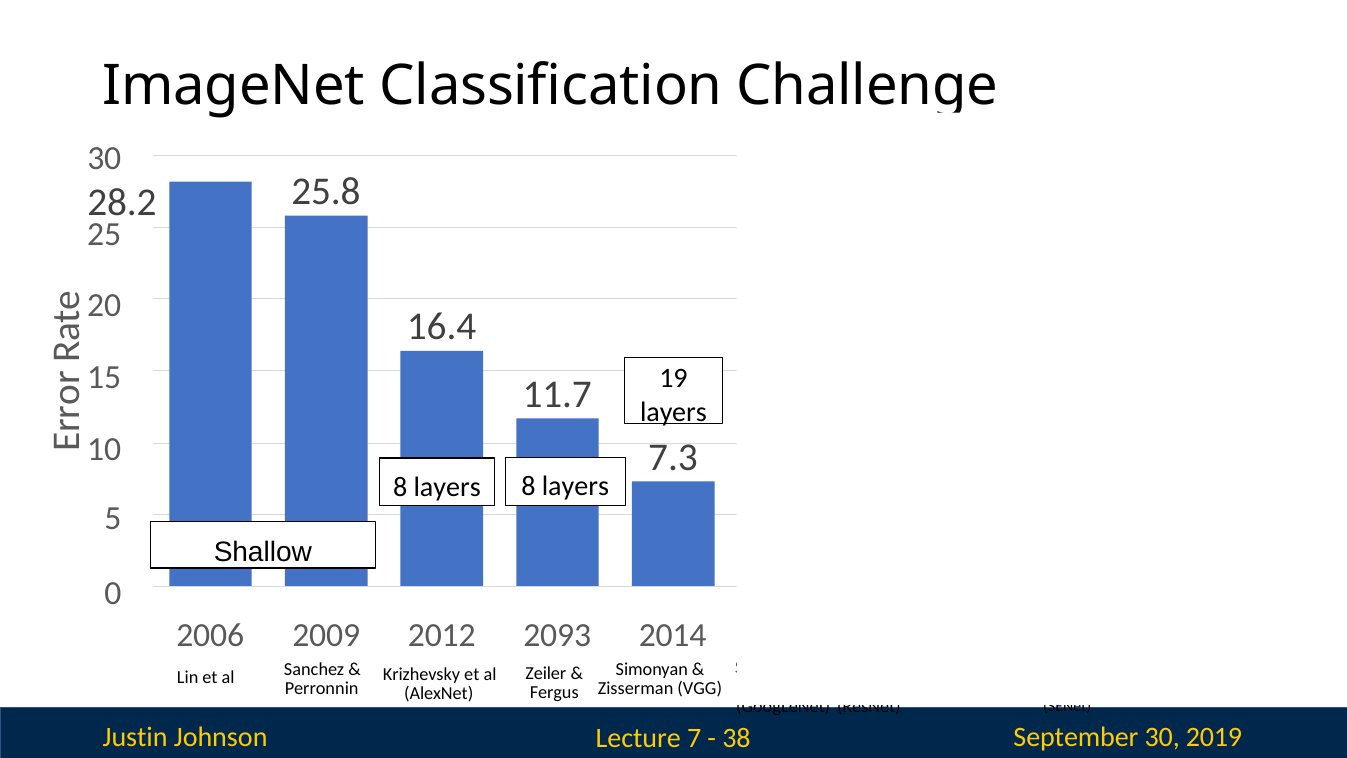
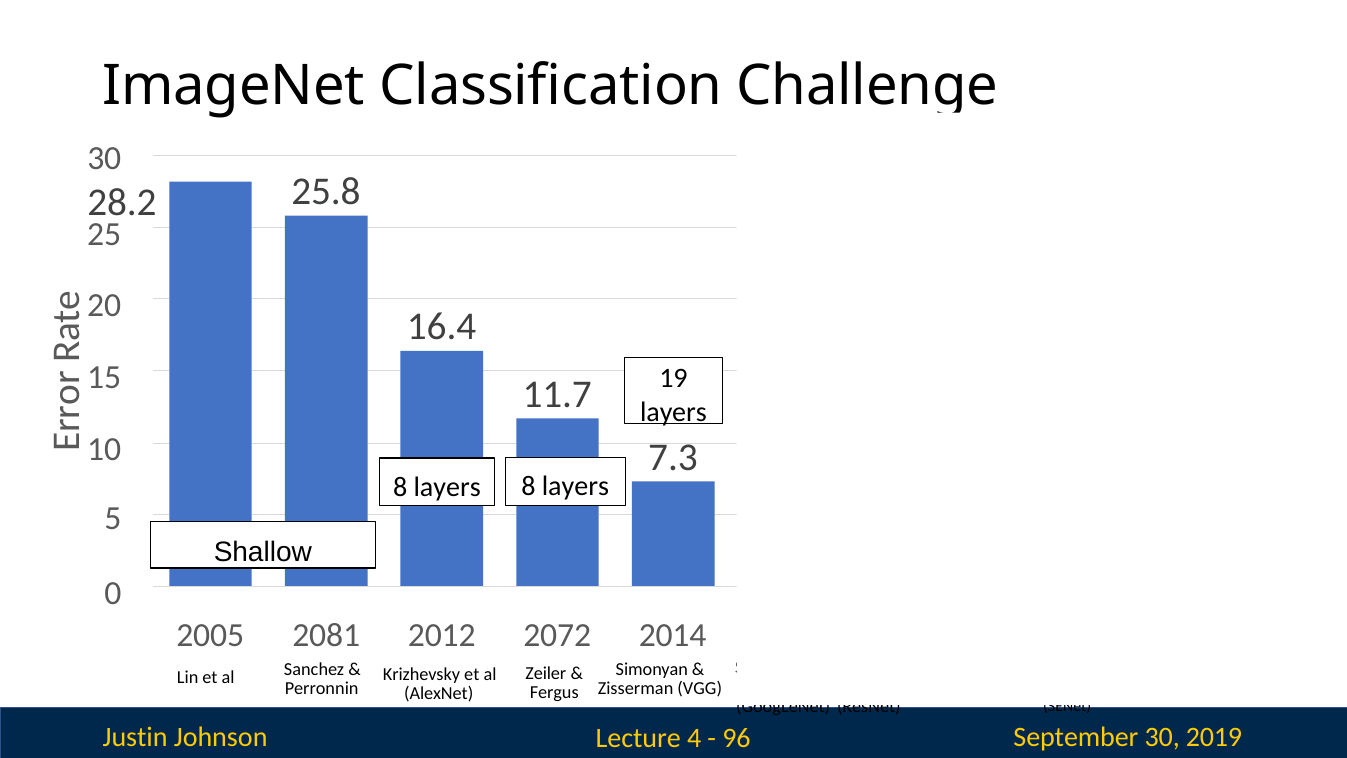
2006: 2006 -> 2005 (210, 635)
2009: 2009 -> 2081 (326, 635)
2093: 2093 -> 2072 (557, 635)
7: 7 -> 4 (694, 738)
38: 38 -> 96 (736, 738)
